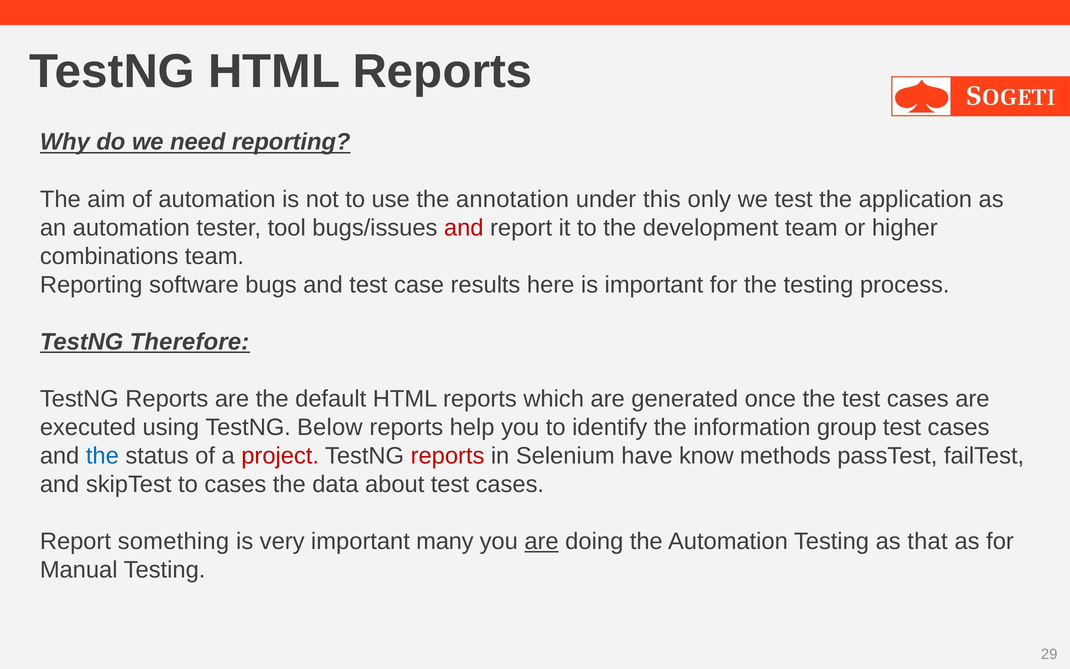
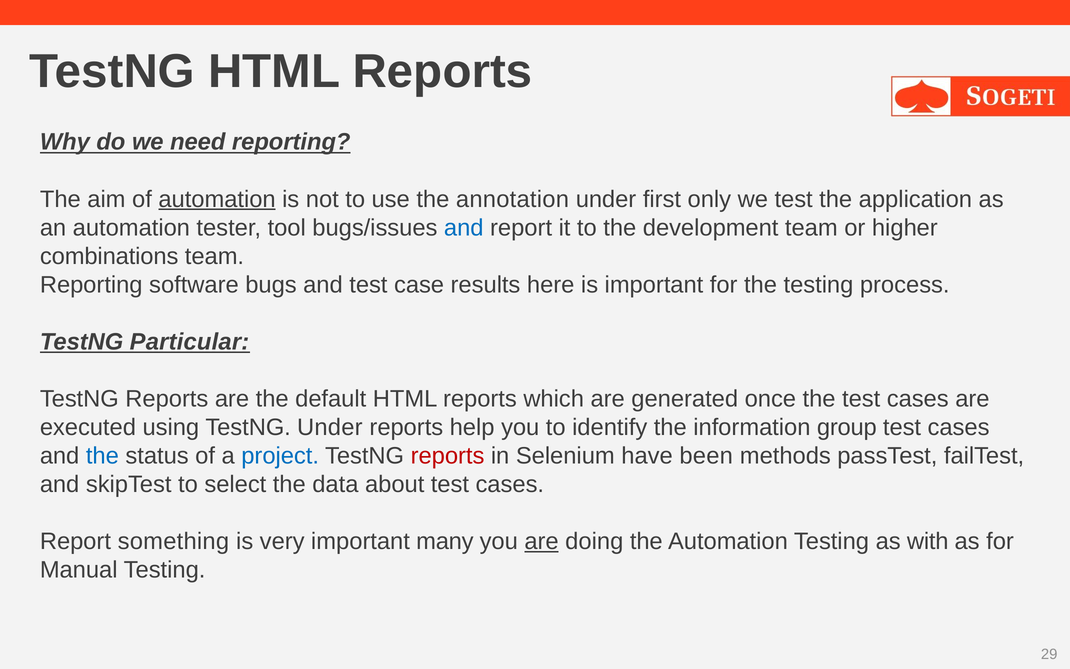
automation underline: none -> present (217, 199)
this: this -> first (662, 199)
and colour: red -> blue (464, 228)
Therefore: Therefore -> Particular (190, 342)
TestNG Below: Below -> Under (330, 427)
project colour: red -> blue (280, 456)
know: know -> been (706, 456)
to cases: cases -> select (235, 484)
that: that -> with (928, 541)
